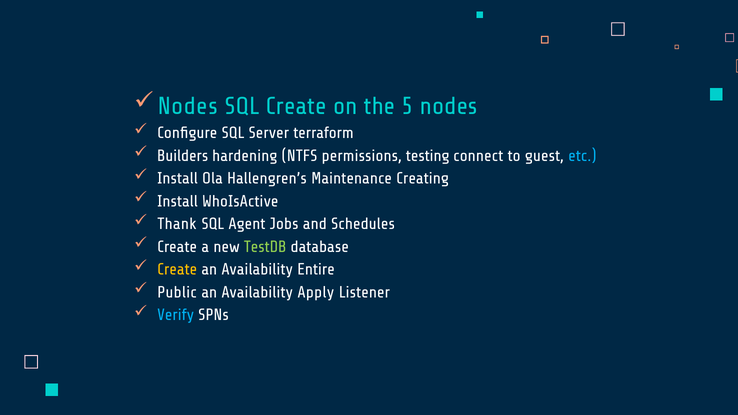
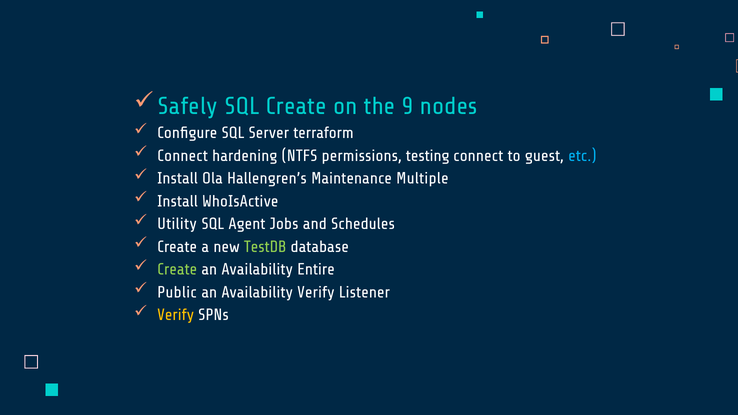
Nodes: Nodes -> Safely (188, 106)
5: 5 -> 9 (408, 106)
Builders: Builders -> Connect (183, 156)
Creating: Creating -> Multiple (422, 179)
Thank: Thank -> Utility (177, 224)
Create colour: yellow -> light green (177, 270)
Availability Apply: Apply -> Verify (316, 292)
Verify colour: light blue -> yellow (176, 315)
